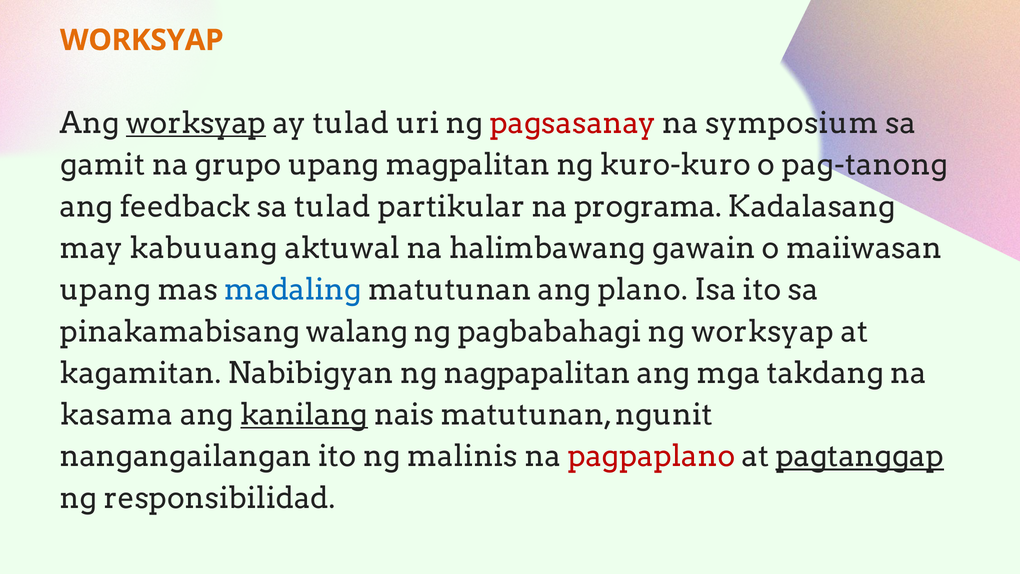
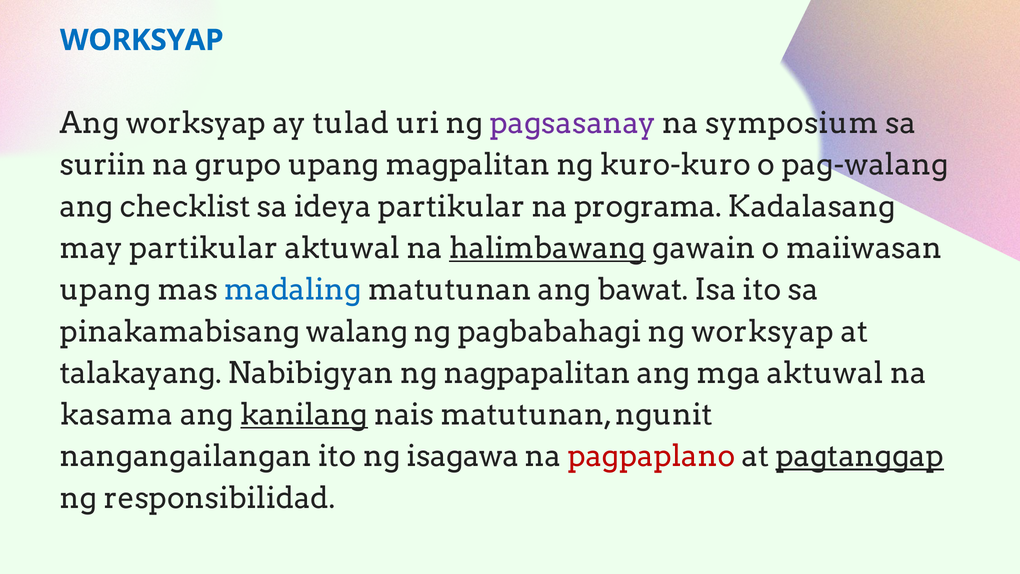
WORKSYAP colour: orange -> blue (142, 40)
worksyap underline: present -> none (196, 123)
pagsasanay colour: red -> purple (573, 123)
gamit: gamit -> suriin (103, 165)
pag-tanong: pag-tanong -> pag-walang (865, 165)
feedback: feedback -> checklist (185, 207)
sa tulad: tulad -> ideya (333, 207)
may kabuuang: kabuuang -> partikular (204, 248)
halimbawang underline: none -> present (548, 248)
plano: plano -> bawat (643, 290)
kagamitan: kagamitan -> talakayang (141, 373)
mga takdang: takdang -> aktuwal (825, 373)
malinis: malinis -> isagawa (463, 456)
